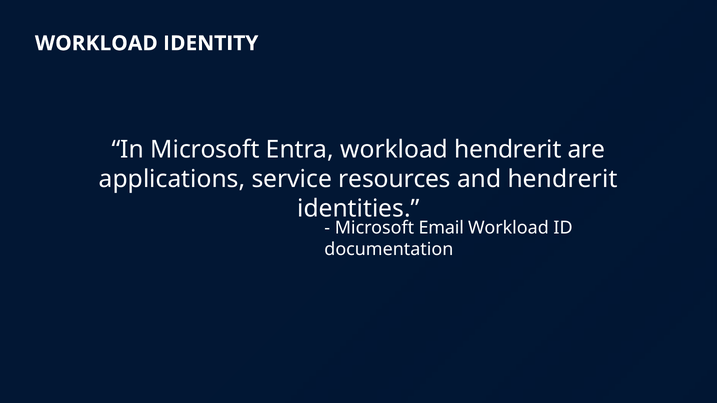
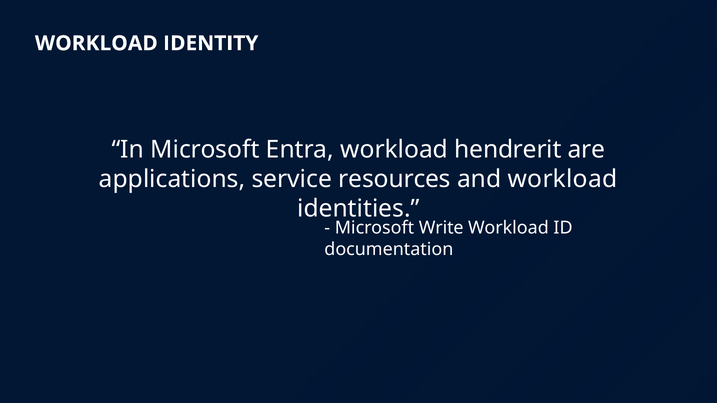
and hendrerit: hendrerit -> workload (563, 179)
Email: Email -> Write (441, 228)
